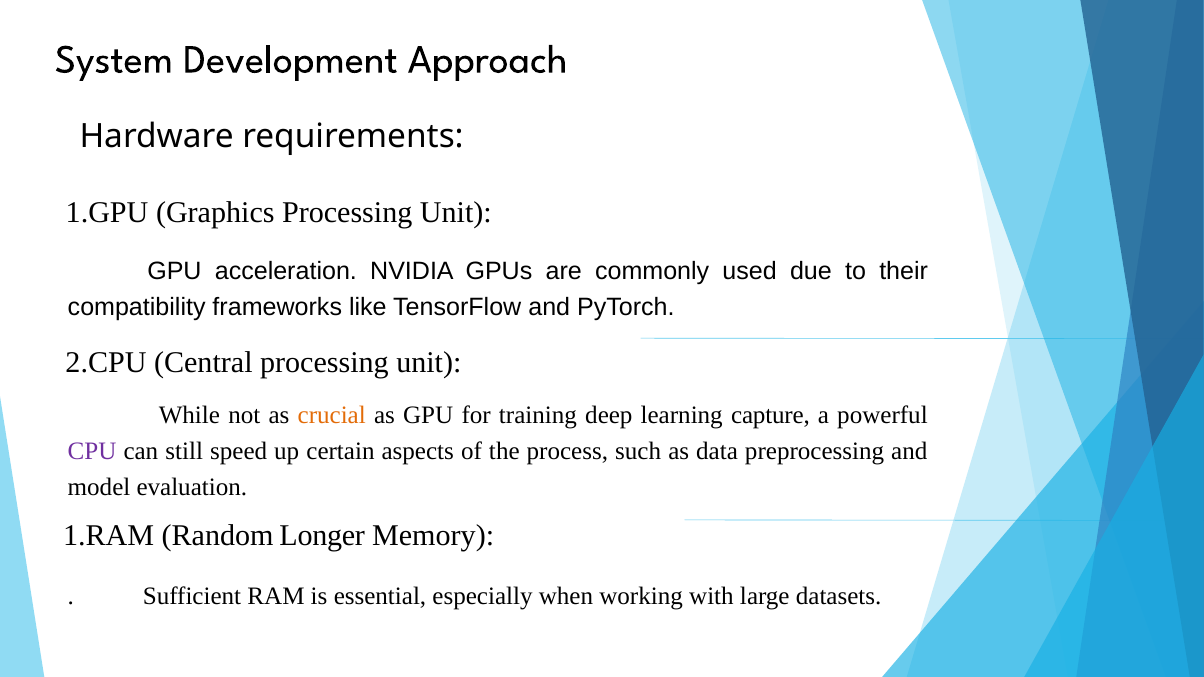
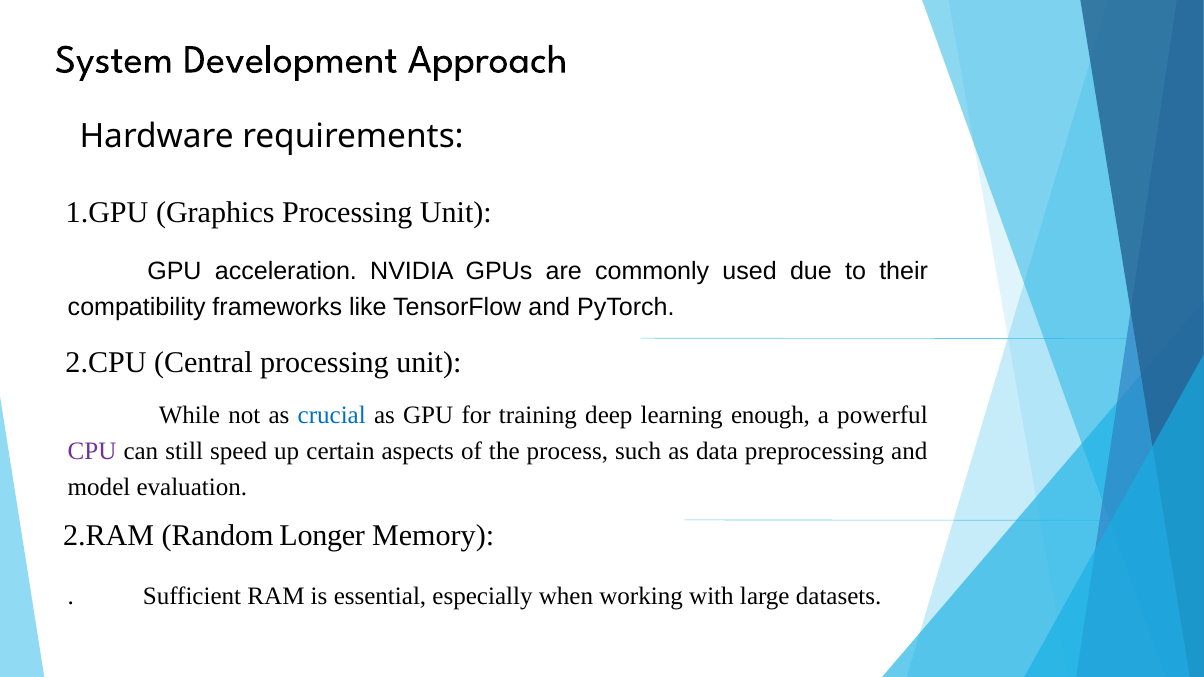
crucial colour: orange -> blue (332, 416)
capture: capture -> enough (770, 416)
1.RAM: 1.RAM -> 2.RAM (109, 535)
